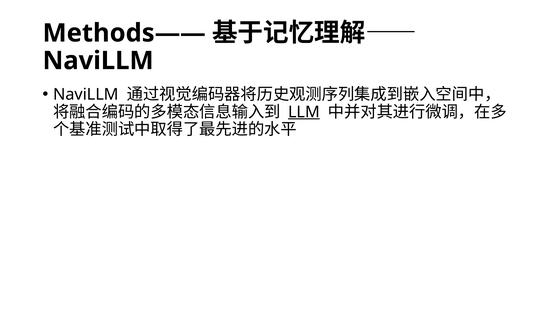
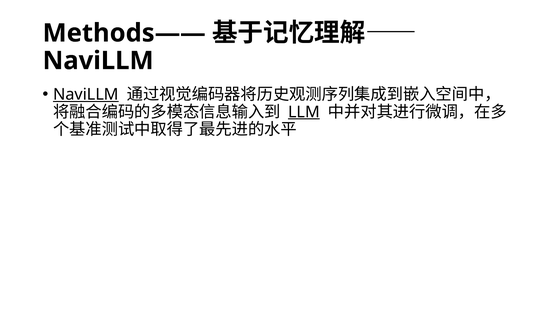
NaviLLM underline: none -> present (86, 94)
